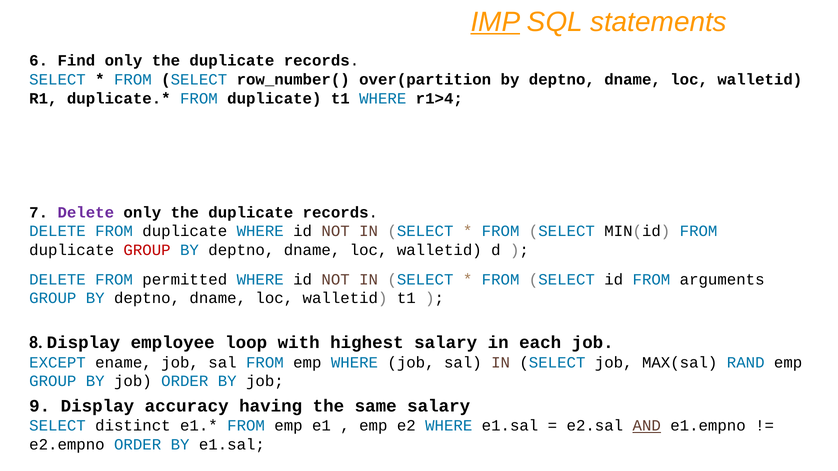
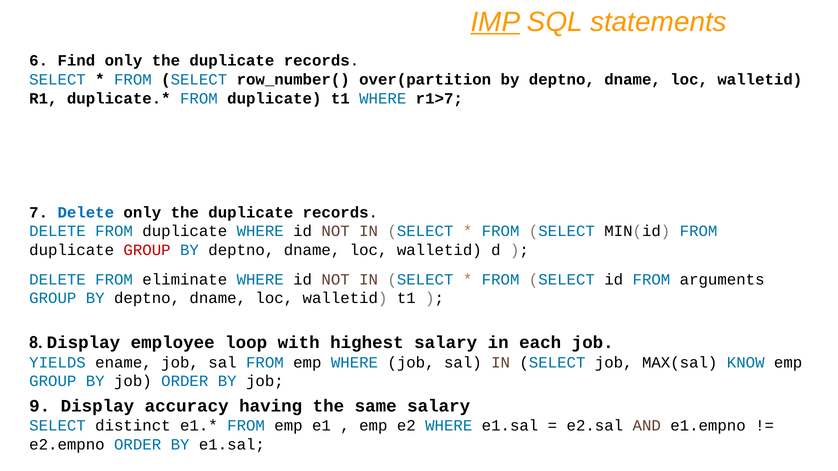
r1>4: r1>4 -> r1>7 (439, 98)
Delete colour: purple -> blue (86, 212)
permitted: permitted -> eliminate (185, 280)
EXCEPT: EXCEPT -> YIELDS (58, 363)
RAND: RAND -> KNOW (746, 363)
AND underline: present -> none (647, 426)
